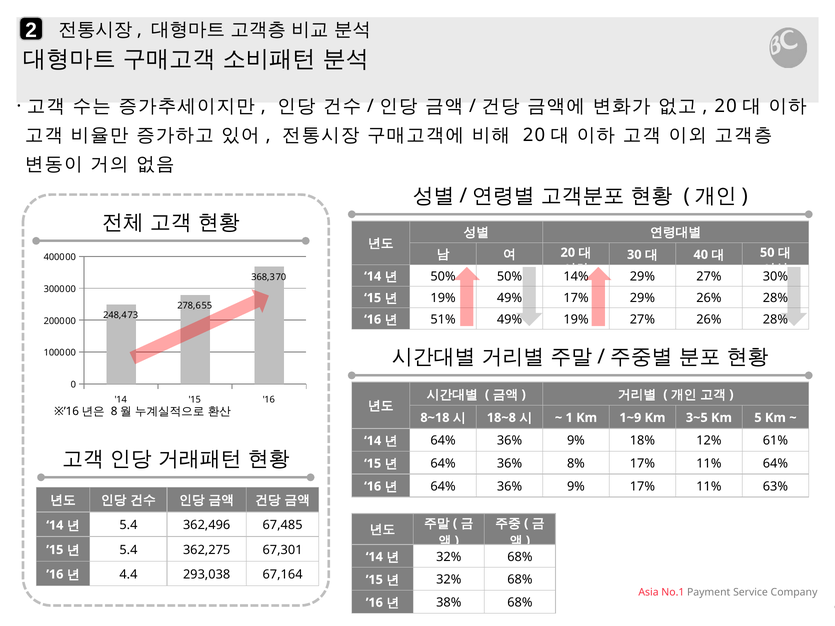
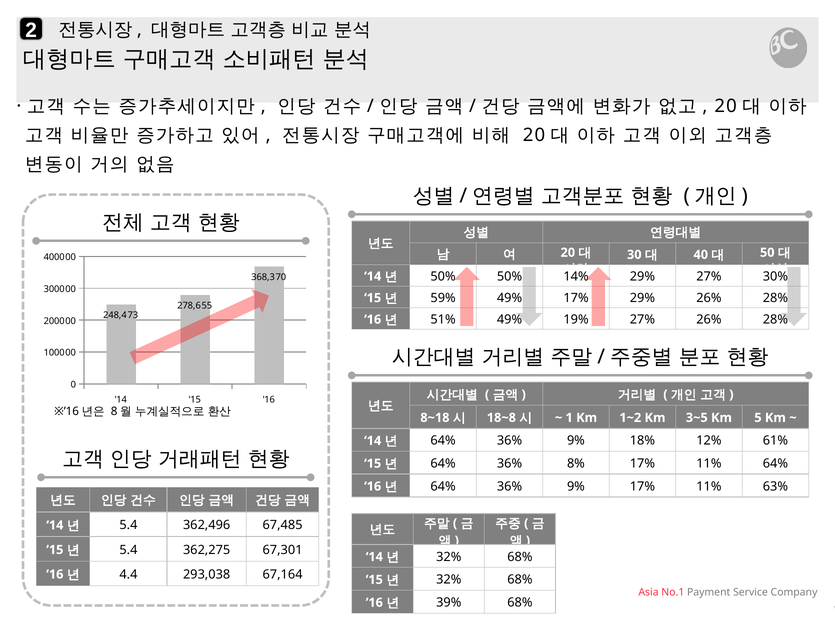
19%: 19% -> 59% (443, 298)
1~9: 1~9 -> 1~2 (630, 418)
38%: 38% -> 39% (449, 603)
